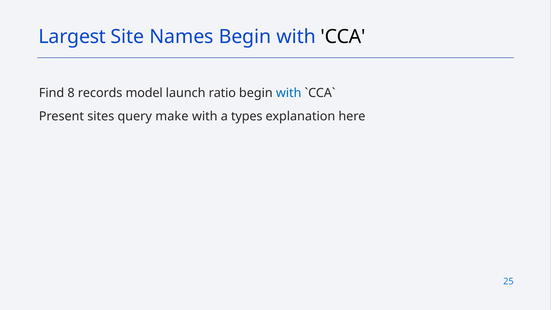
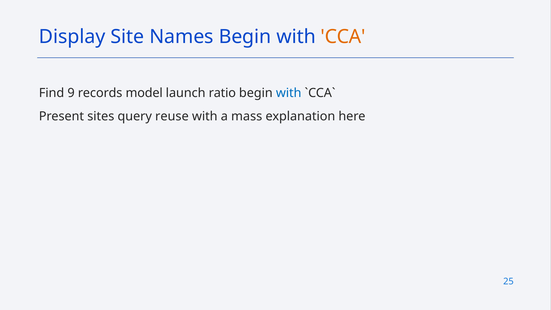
Largest: Largest -> Display (72, 37)
CCA colour: black -> orange (343, 37)
8: 8 -> 9 (71, 93)
make: make -> reuse (172, 116)
types: types -> mass (247, 116)
